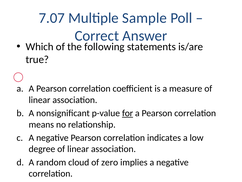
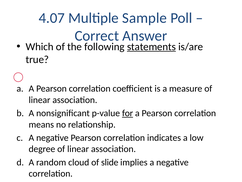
7.07: 7.07 -> 4.07 (52, 18)
statements underline: none -> present (151, 47)
zero: zero -> slide (110, 162)
